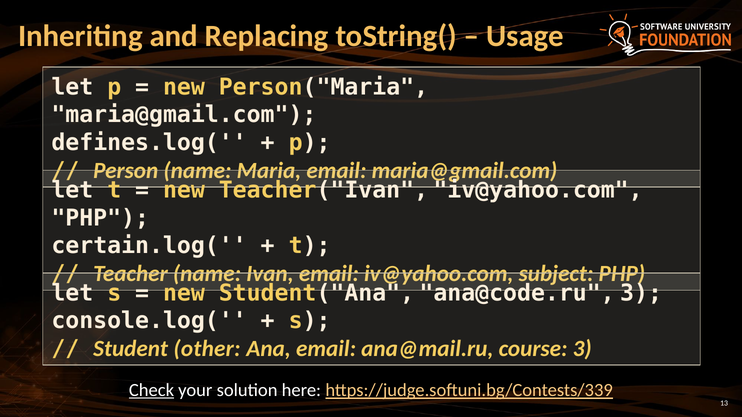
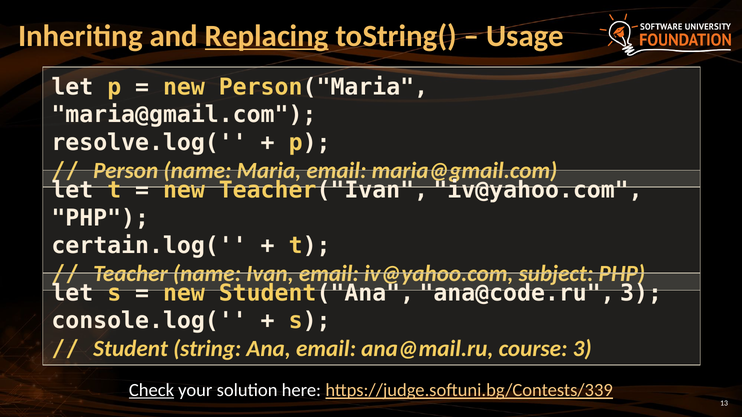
Replacing underline: none -> present (267, 36)
defines.log(: defines.log( -> resolve.log( (149, 143)
other: other -> string (207, 349)
